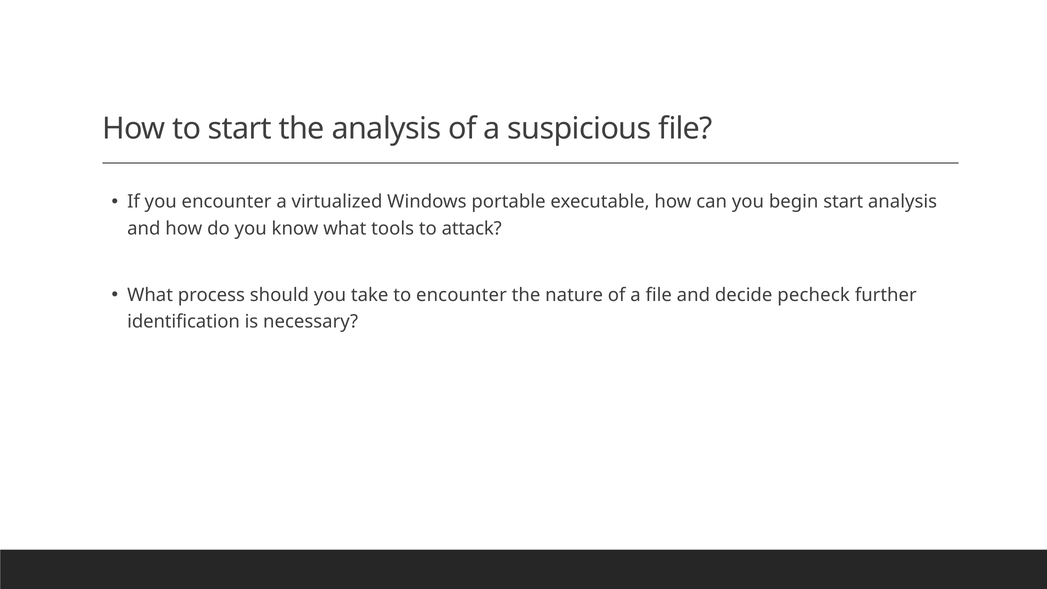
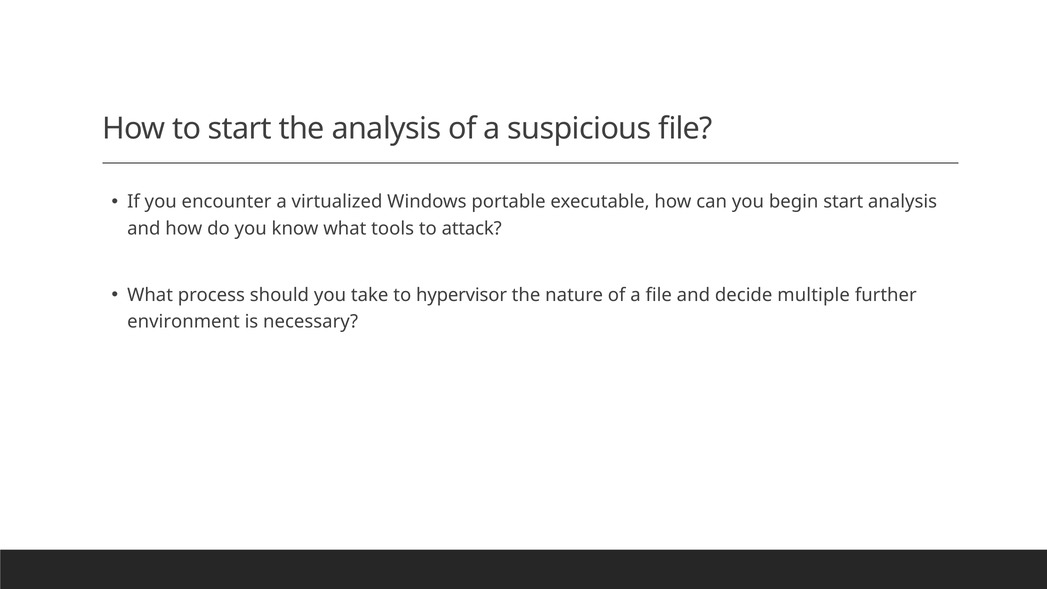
to encounter: encounter -> hypervisor (462, 295)
pecheck: pecheck -> multiple (814, 295)
identification: identification -> environment (183, 322)
